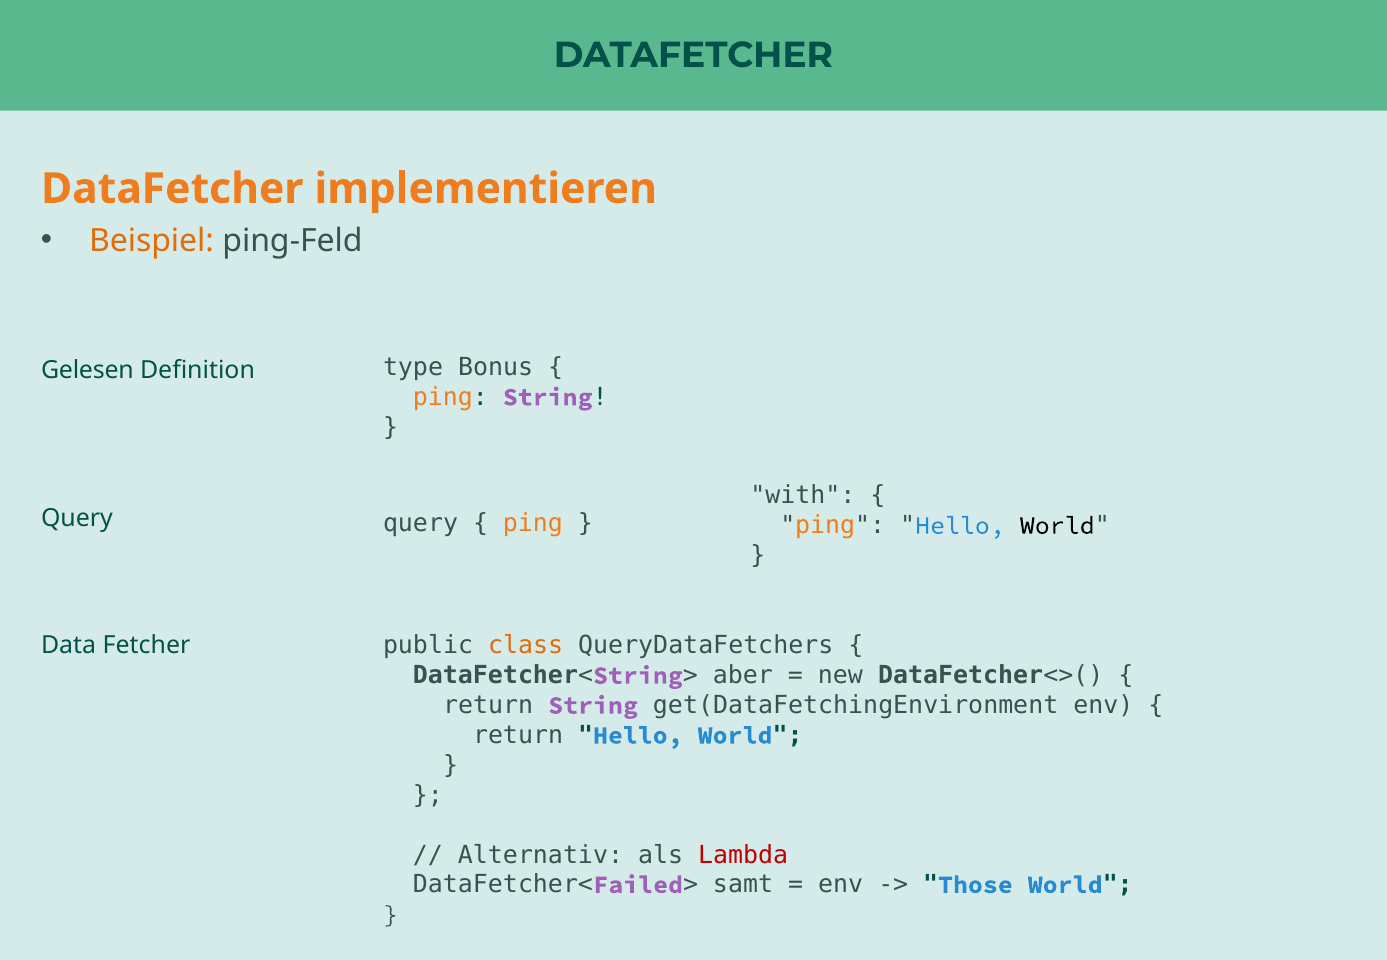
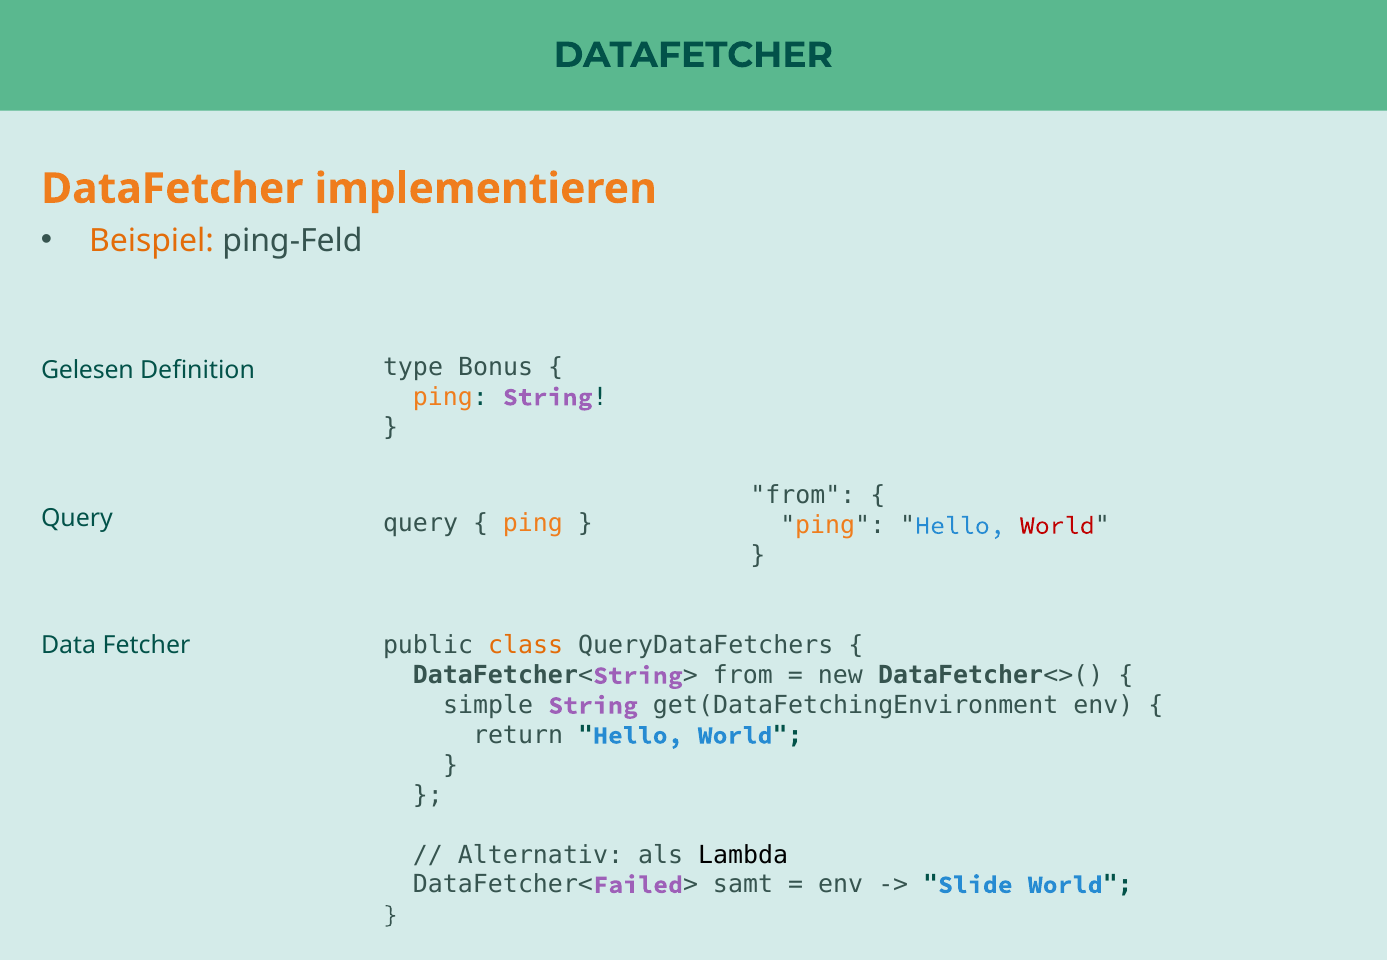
with: with -> from (803, 496)
World colour: black -> red (1057, 526)
aber: aber -> from (743, 676)
return: return -> simple (488, 706)
Lambda colour: red -> black (743, 855)
Those: Those -> Slide (975, 885)
